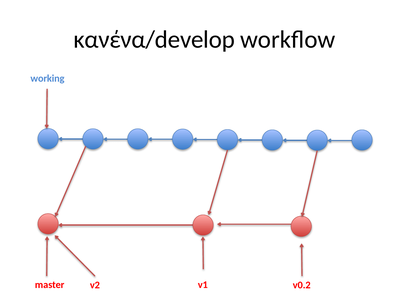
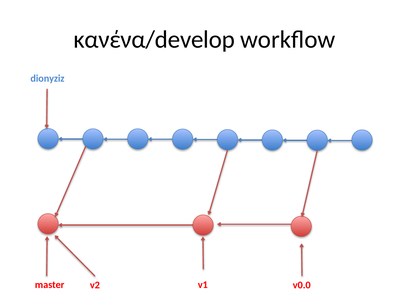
working: working -> dionyziz (47, 78)
v0.2: v0.2 -> v0.0 (302, 285)
